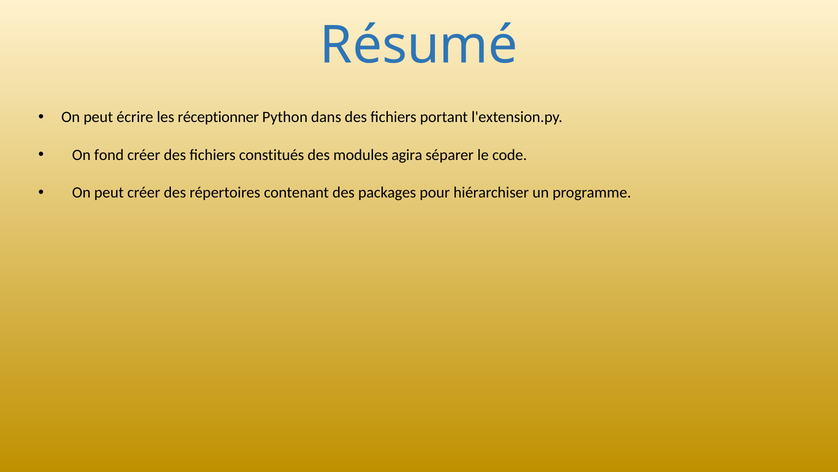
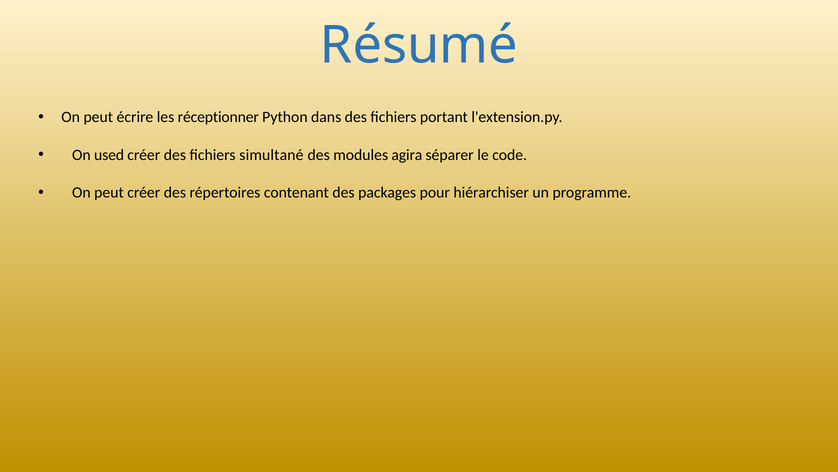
fond: fond -> used (109, 155)
constitués: constitués -> simultané (271, 155)
